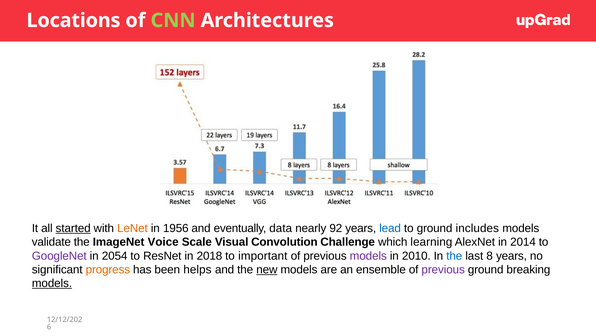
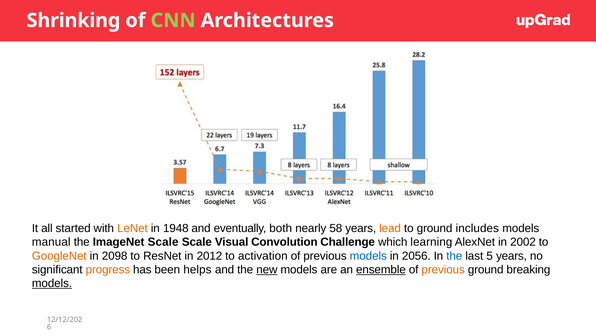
Locations: Locations -> Shrinking (73, 20)
started underline: present -> none (73, 228)
1956: 1956 -> 1948 (176, 228)
data: data -> both (281, 228)
92: 92 -> 58 (336, 228)
lead colour: blue -> orange (390, 228)
validate: validate -> manual (51, 242)
ImageNet Voice: Voice -> Scale (163, 242)
2014: 2014 -> 2002 (523, 242)
GoogleNet colour: purple -> orange (59, 256)
2054: 2054 -> 2098 (115, 256)
2018: 2018 -> 2012 (209, 256)
important: important -> activation (263, 256)
models colour: purple -> blue (368, 256)
2010: 2010 -> 2056 (416, 256)
8: 8 -> 5 (490, 256)
ensemble underline: none -> present (381, 269)
previous colour: purple -> orange (443, 269)
